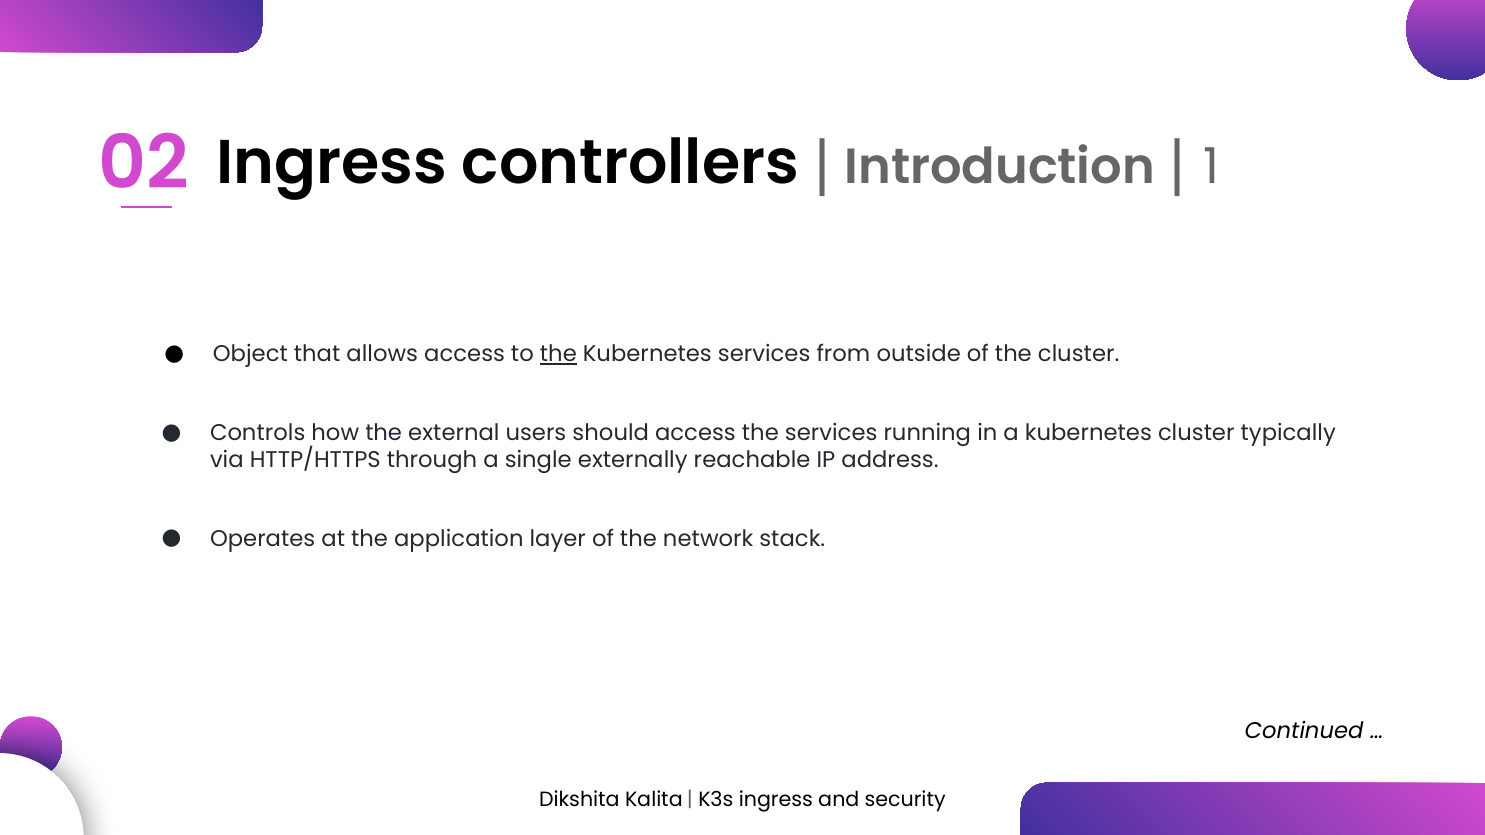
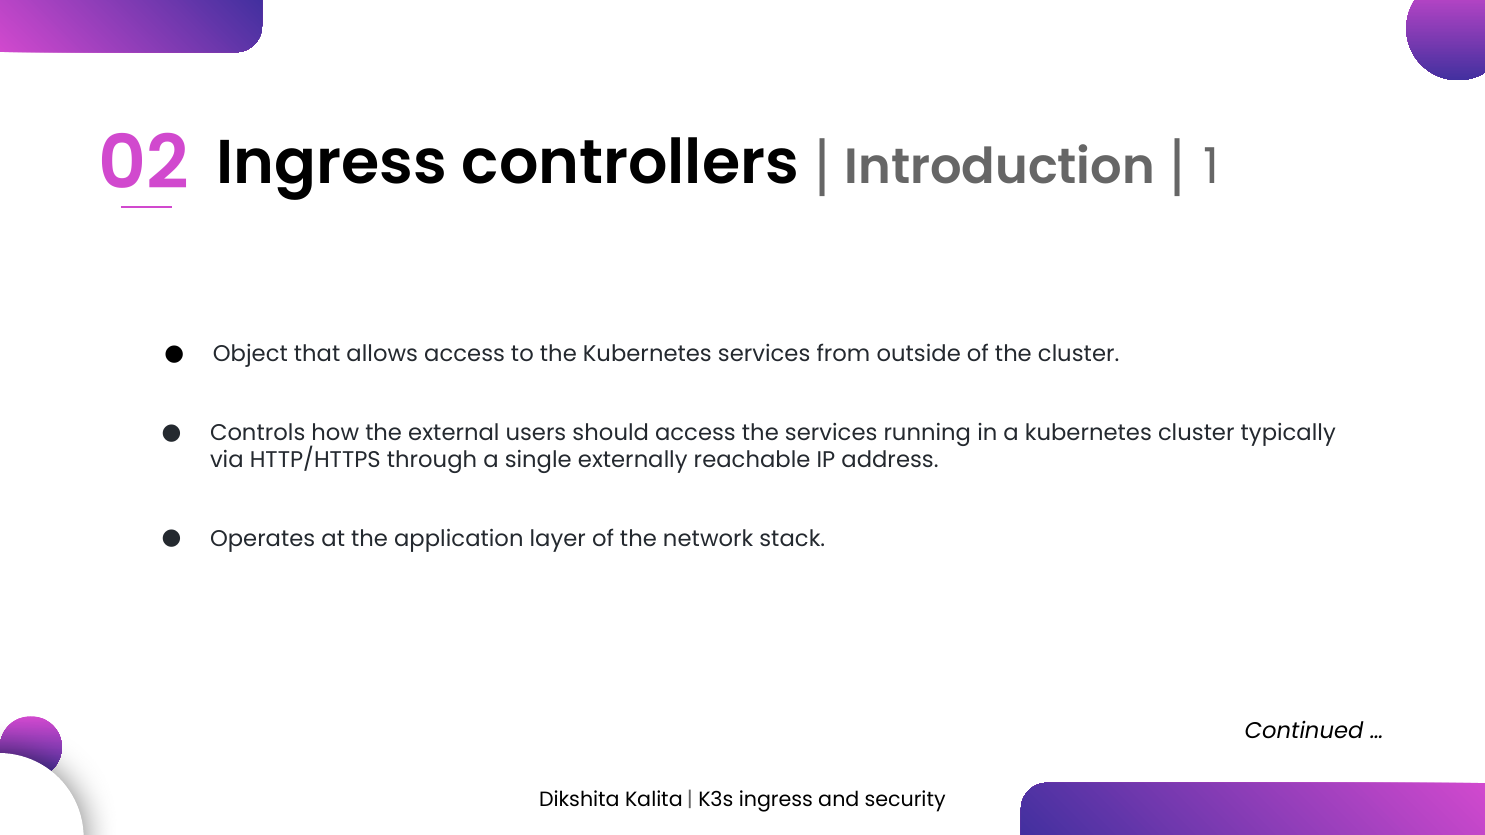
the underline: present -> none (558, 354)
